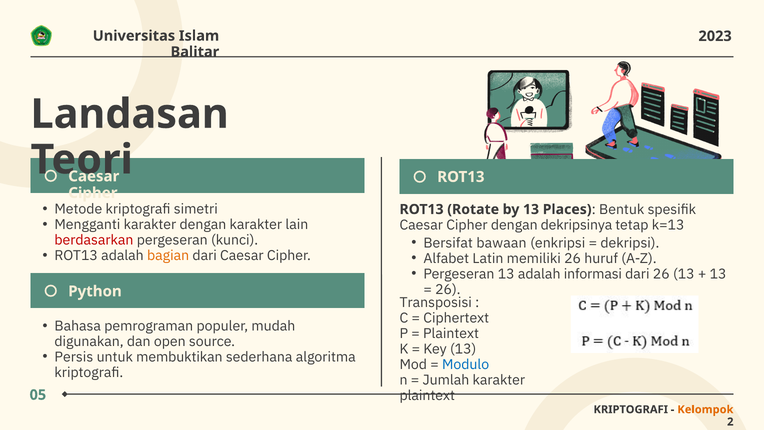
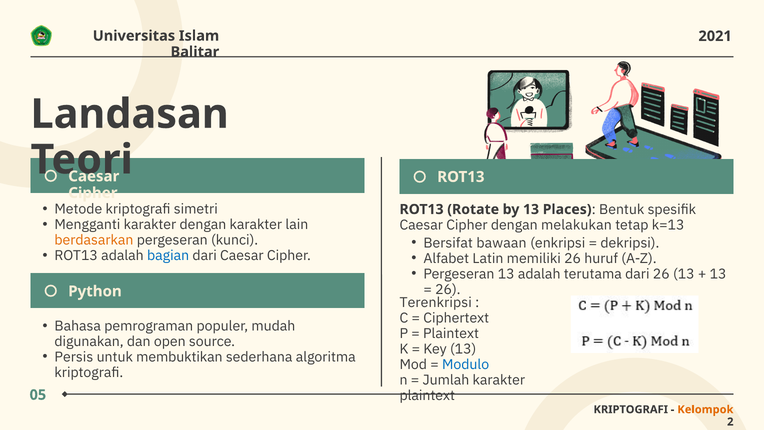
2023: 2023 -> 2021 (715, 36)
dekripsinya: dekripsinya -> melakukan (576, 225)
berdasarkan colour: red -> orange (94, 240)
bagian colour: orange -> blue (168, 256)
informasi: informasi -> terutama (593, 274)
Transposisi: Transposisi -> Terenkripsi (436, 302)
